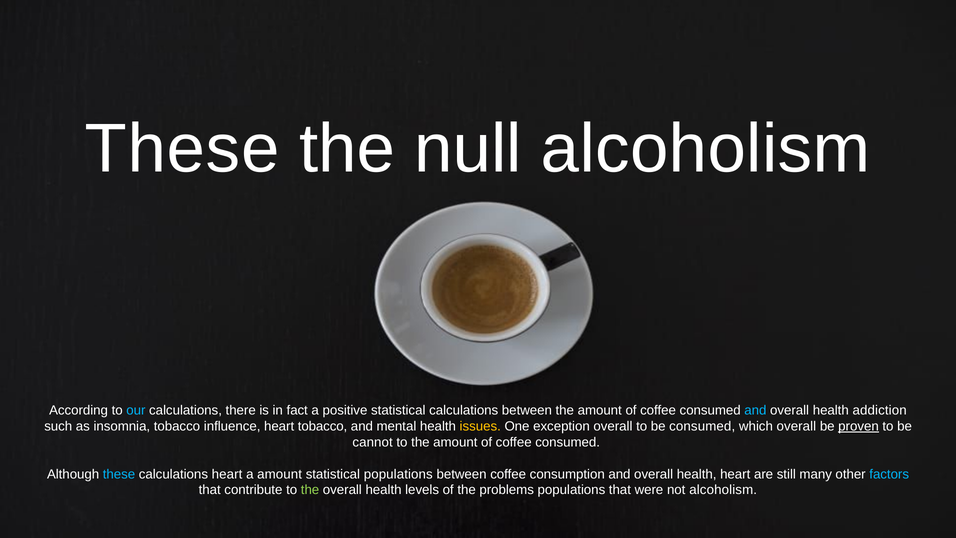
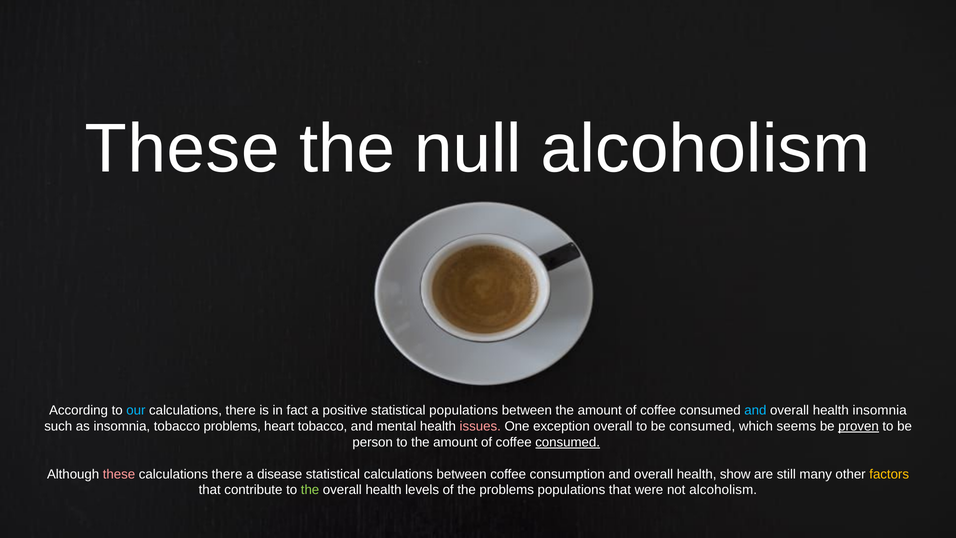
statistical calculations: calculations -> populations (464, 410)
health addiction: addiction -> insomnia (880, 410)
tobacco influence: influence -> problems (232, 426)
issues colour: yellow -> pink (480, 426)
which overall: overall -> seems (796, 426)
cannot: cannot -> person (373, 442)
consumed underline: none -> present (568, 442)
these colour: light blue -> pink (119, 474)
heart: heart -> there (227, 474)
a amount: amount -> disease (280, 474)
statistical populations: populations -> calculations (398, 474)
health heart: heart -> show (735, 474)
factors colour: light blue -> yellow (889, 474)
